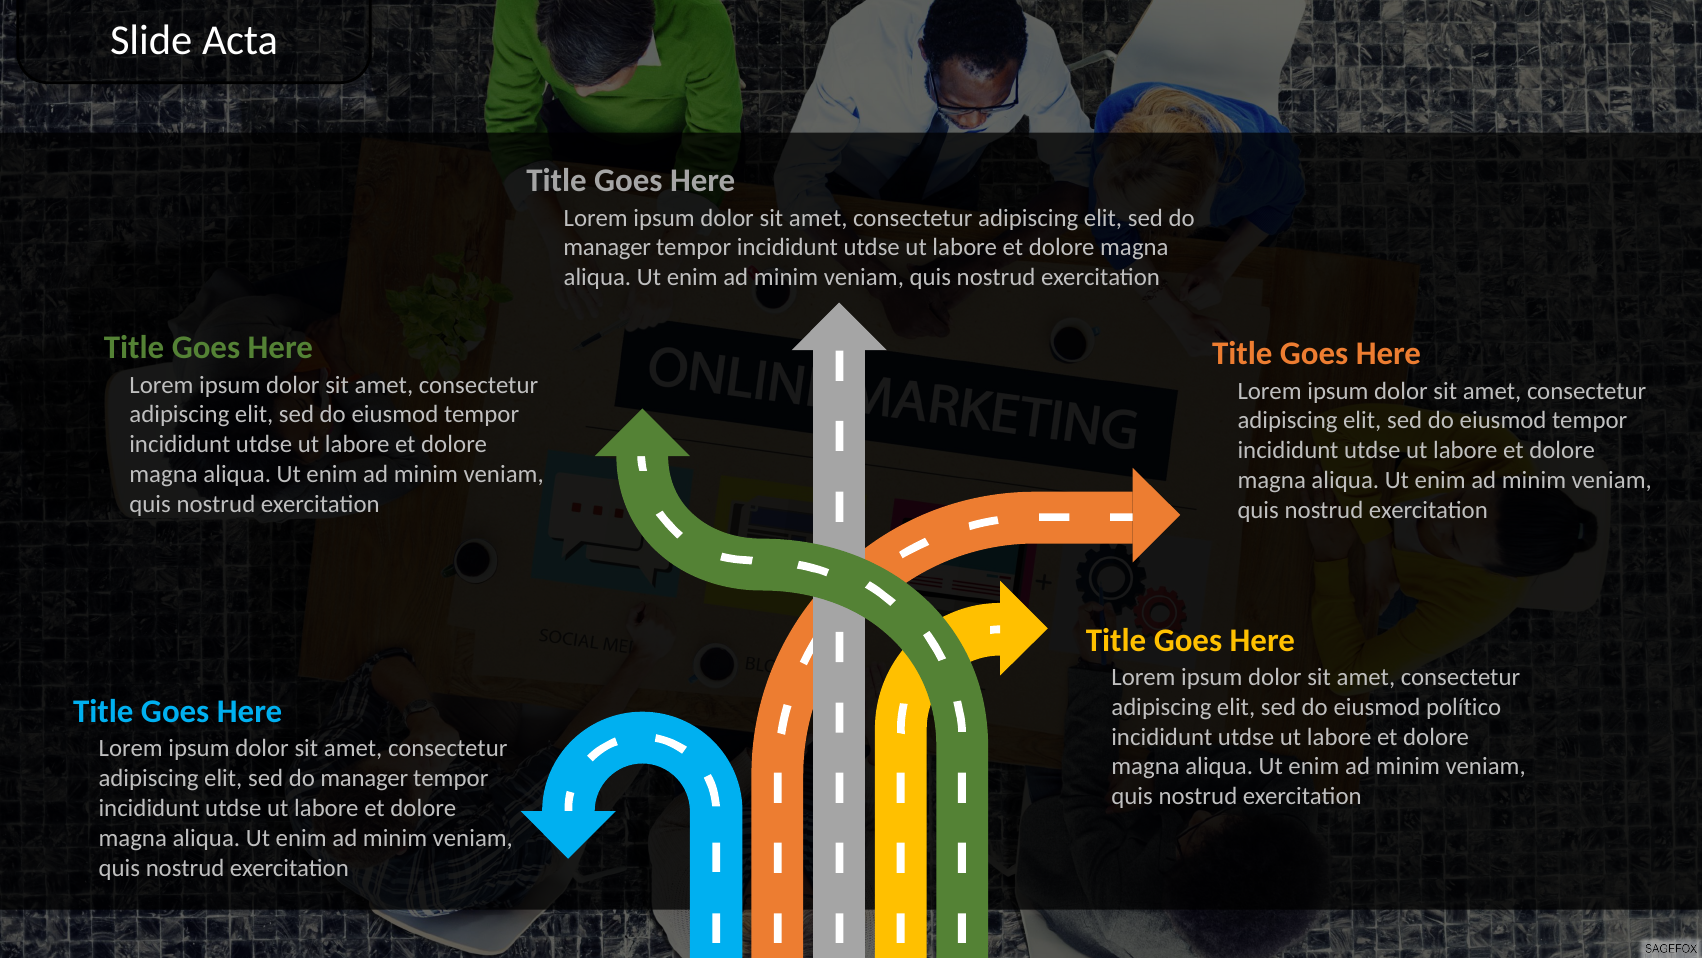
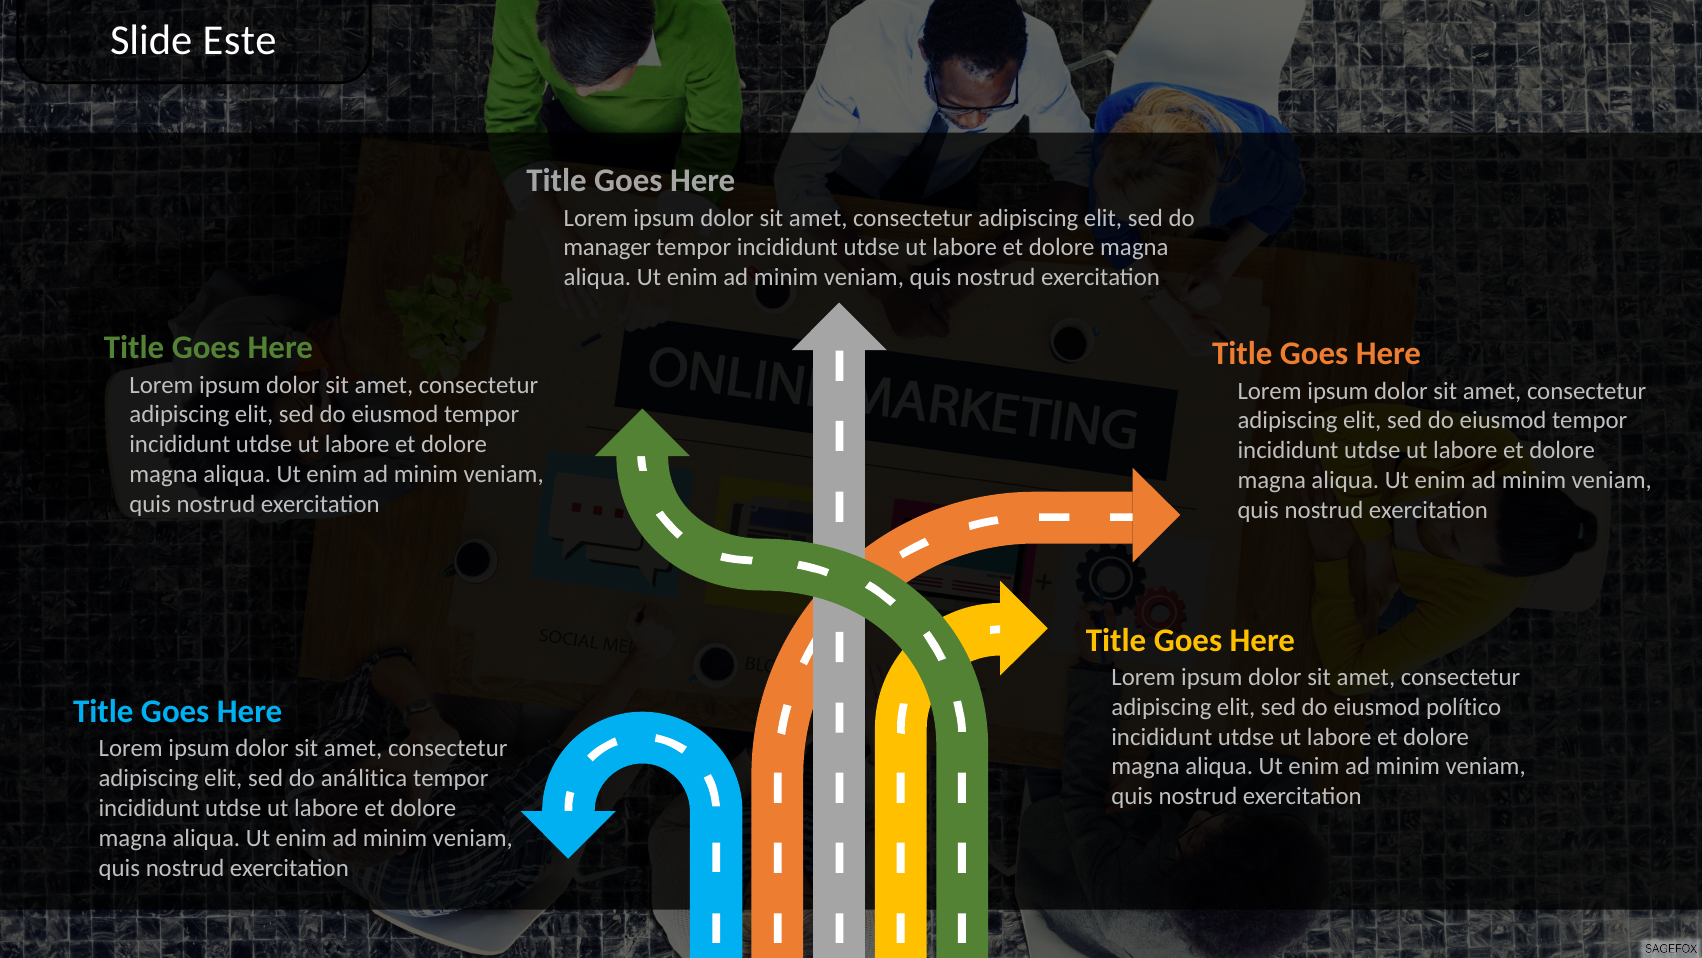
Acta: Acta -> Este (240, 40)
manager: manager -> análitica (364, 778)
